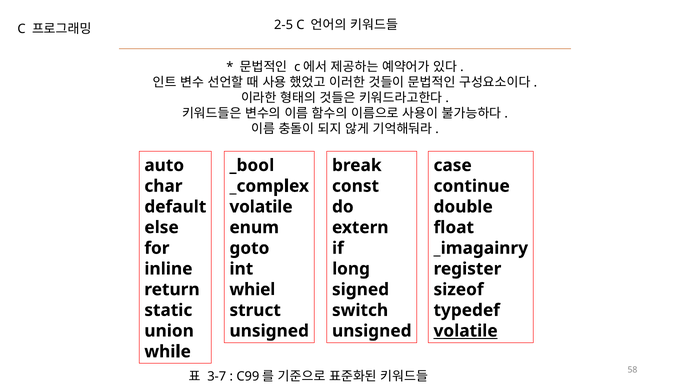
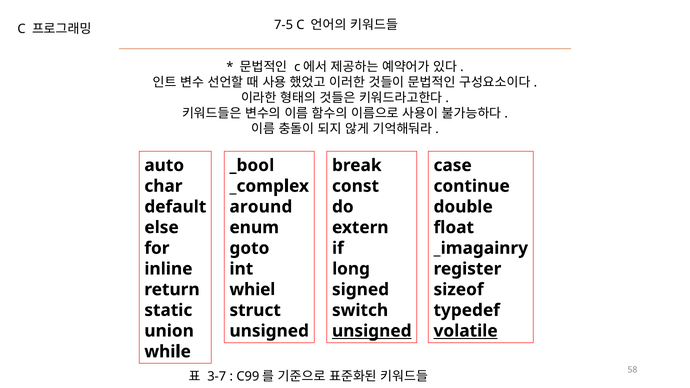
2-5: 2-5 -> 7-5 (284, 25)
volatile: volatile -> around (261, 207)
unsigned underline: none -> present (372, 331)
